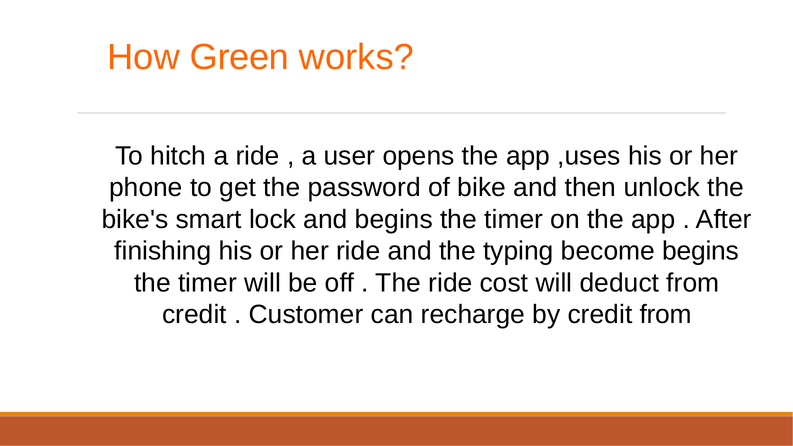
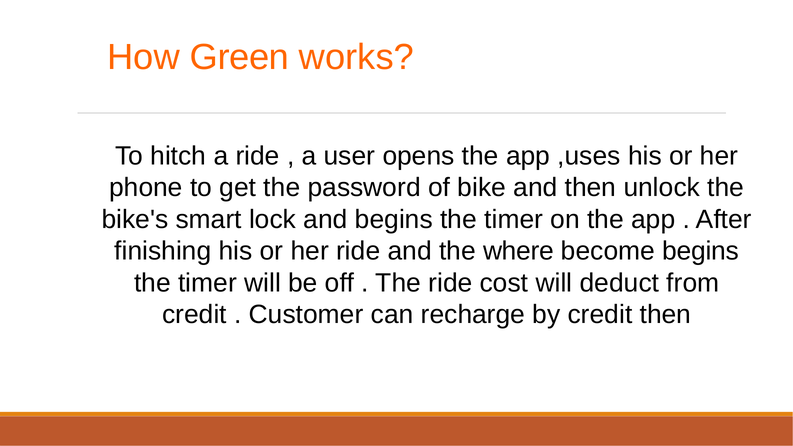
typing: typing -> where (519, 251)
credit from: from -> then (665, 315)
